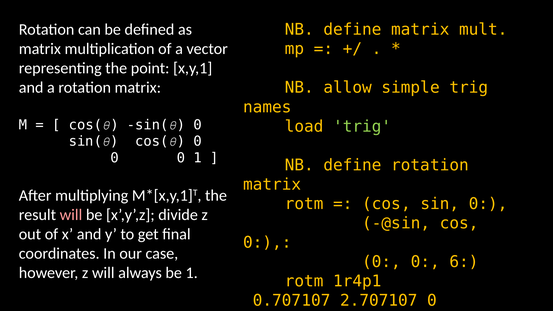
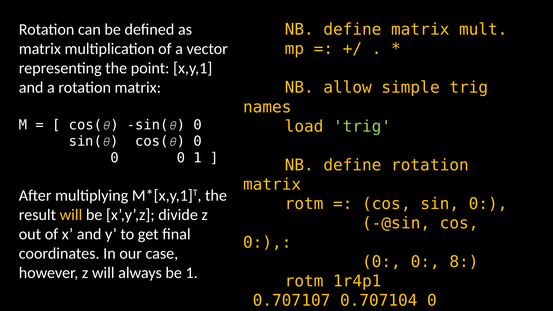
will colour: pink -> yellow (71, 215)
6: 6 -> 8 (464, 262)
2.707107: 2.707107 -> 0.707104 (379, 301)
